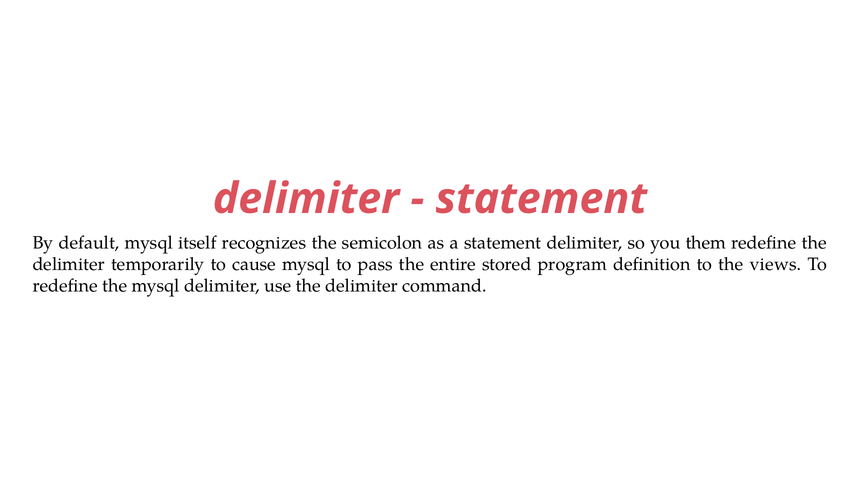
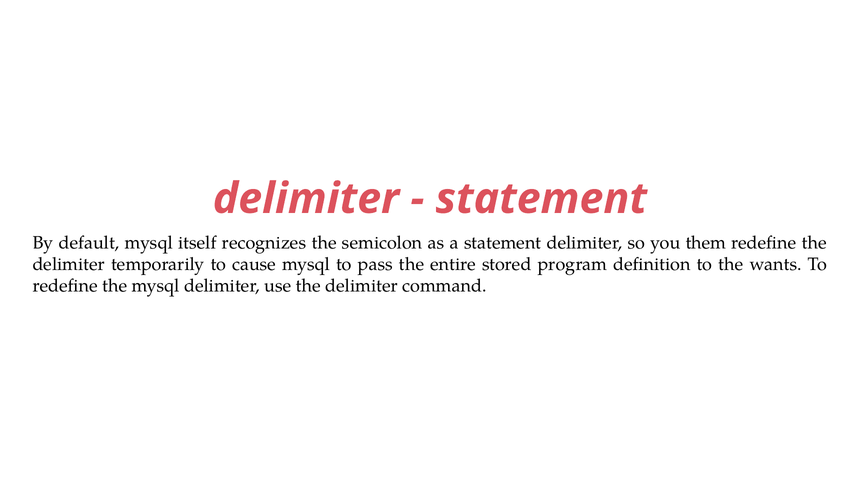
views: views -> wants (776, 264)
